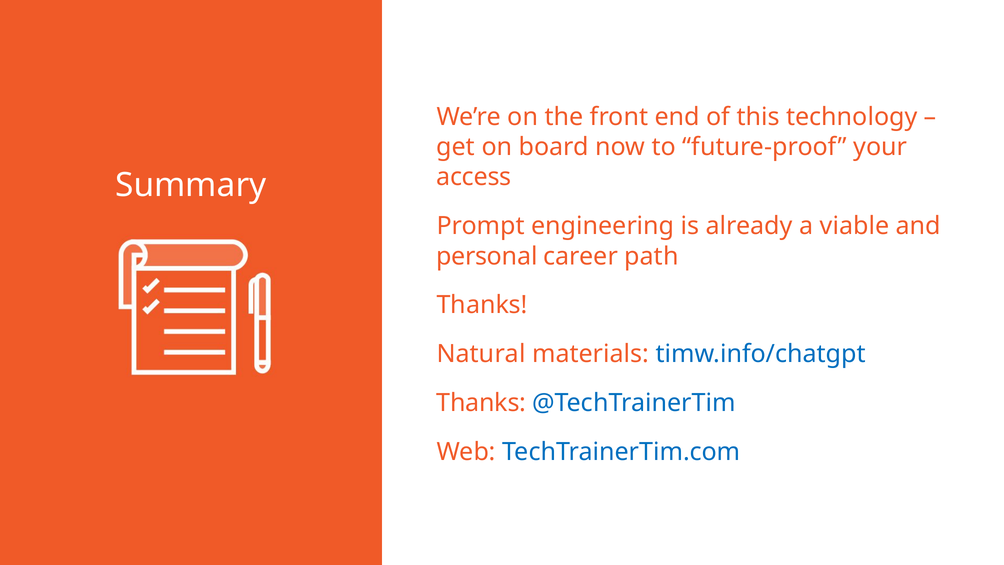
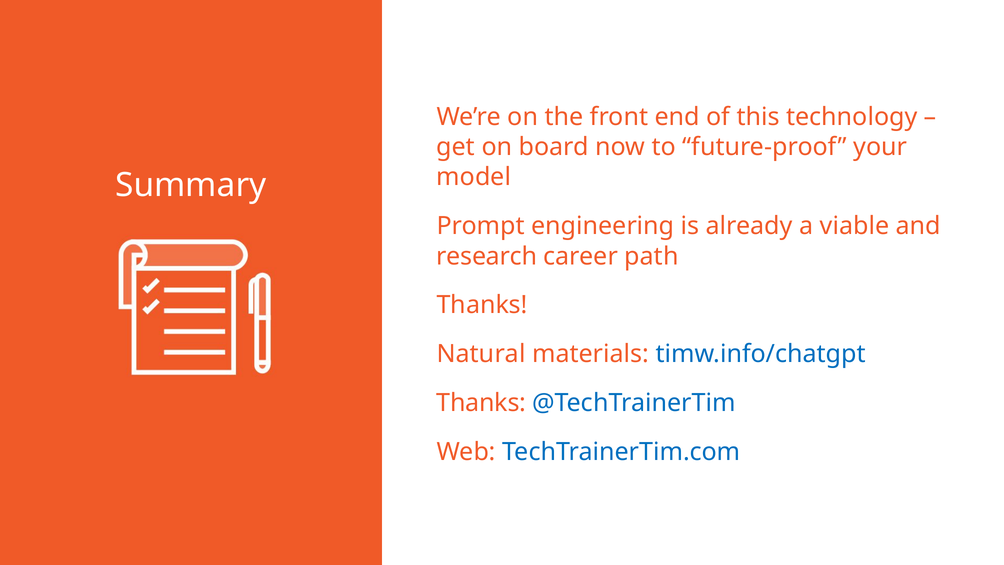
access: access -> model (474, 177)
personal: personal -> research (487, 256)
